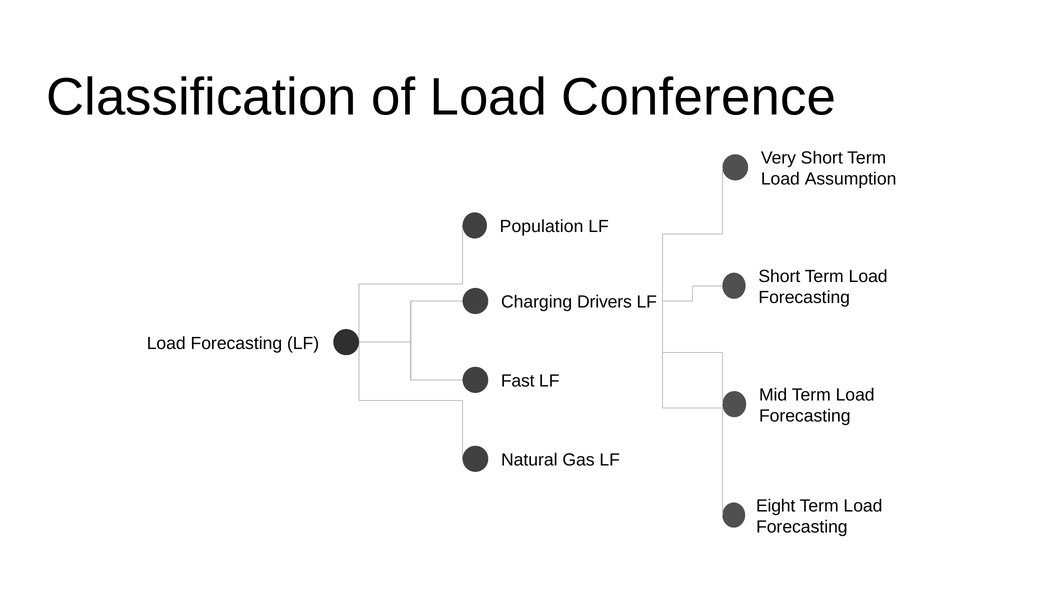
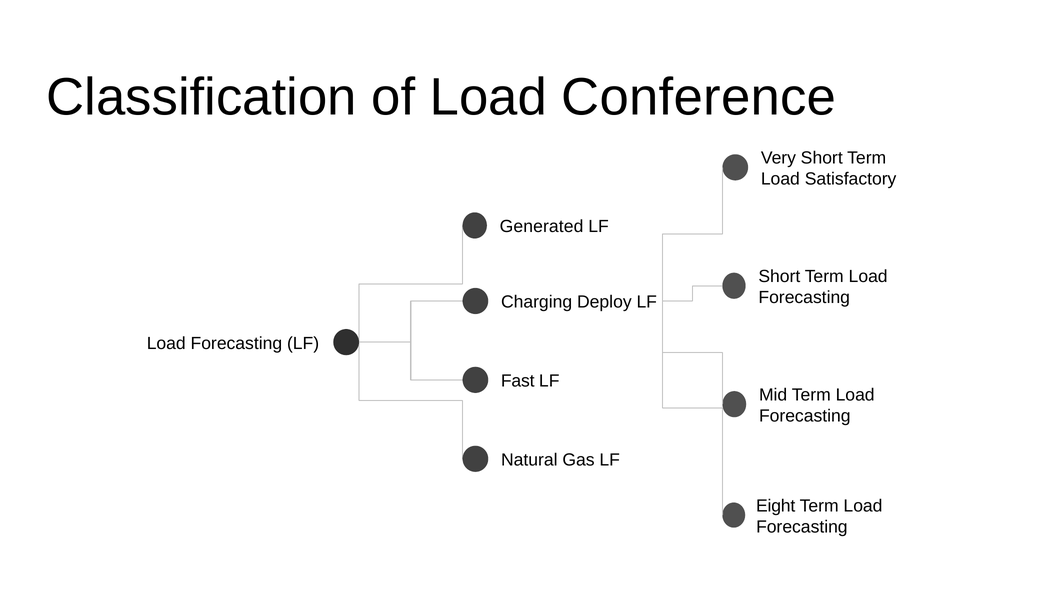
Assumption: Assumption -> Satisfactory (851, 179)
Population: Population -> Generated (542, 227)
Drivers: Drivers -> Deploy (604, 302)
